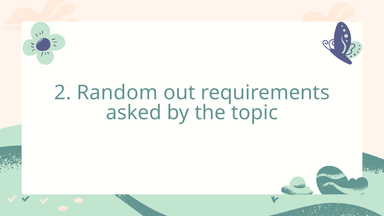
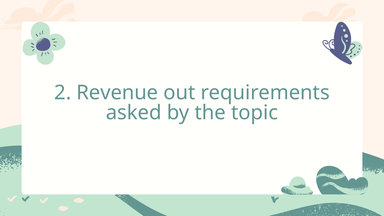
Random: Random -> Revenue (117, 93)
